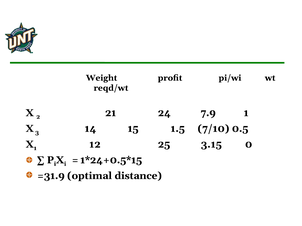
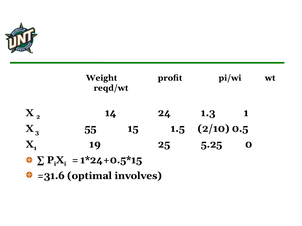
21: 21 -> 14 (111, 113)
7.9: 7.9 -> 1.3 (208, 113)
14: 14 -> 55 (90, 129)
7/10: 7/10 -> 2/10 (214, 129)
12: 12 -> 19 (95, 145)
3.15: 3.15 -> 5.25 (211, 145)
=31.9: =31.9 -> =31.6 (51, 176)
distance: distance -> involves (138, 176)
